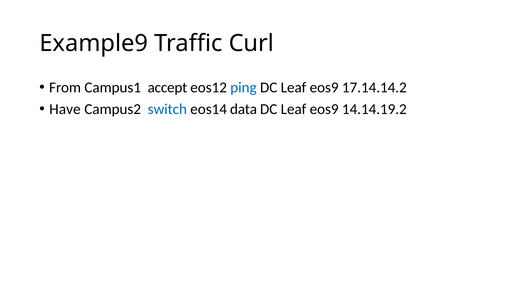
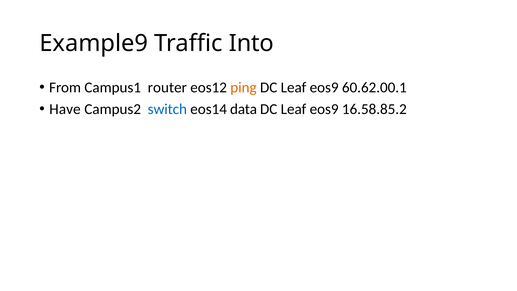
Curl: Curl -> Into (251, 43)
accept: accept -> router (167, 87)
ping colour: blue -> orange (243, 87)
17.14.14.2: 17.14.14.2 -> 60.62.00.1 (374, 87)
14.14.19.2: 14.14.19.2 -> 16.58.85.2 (374, 109)
